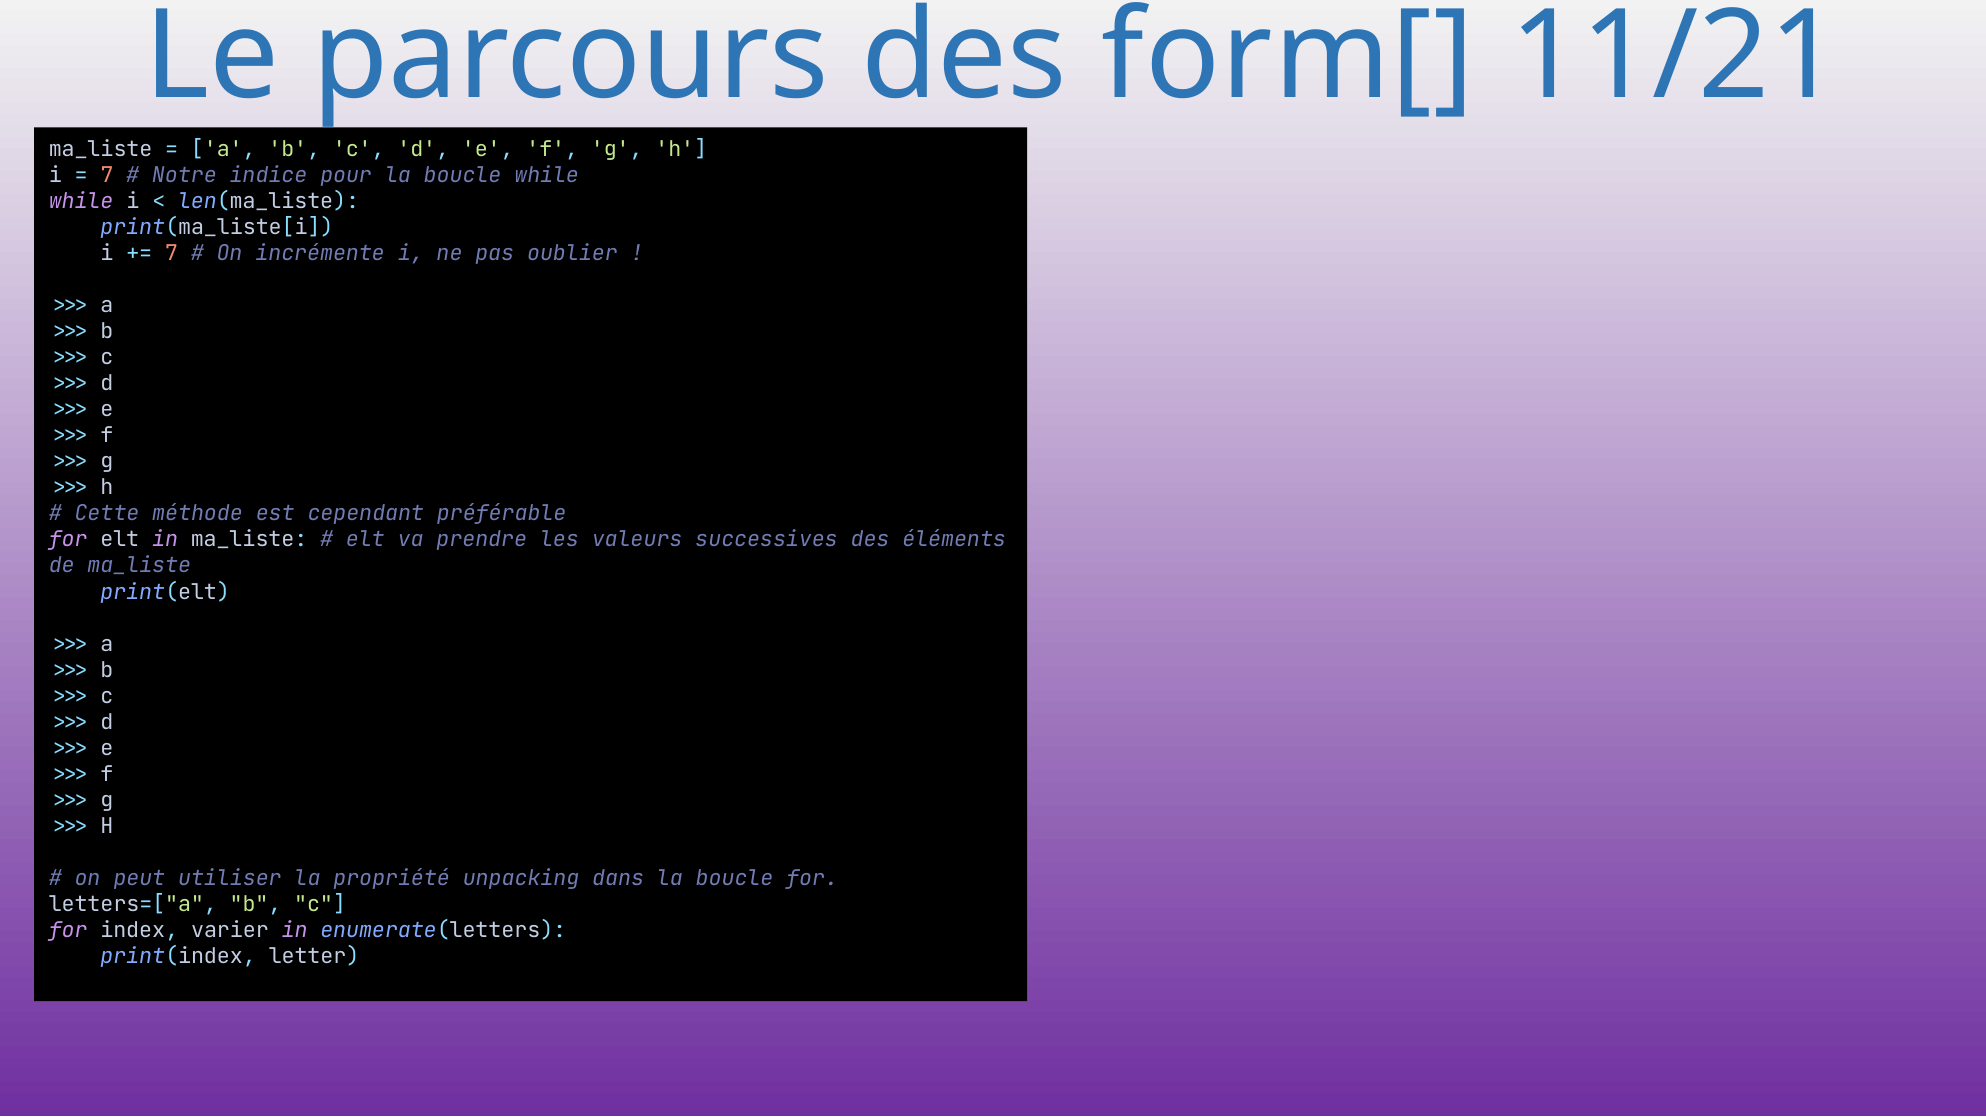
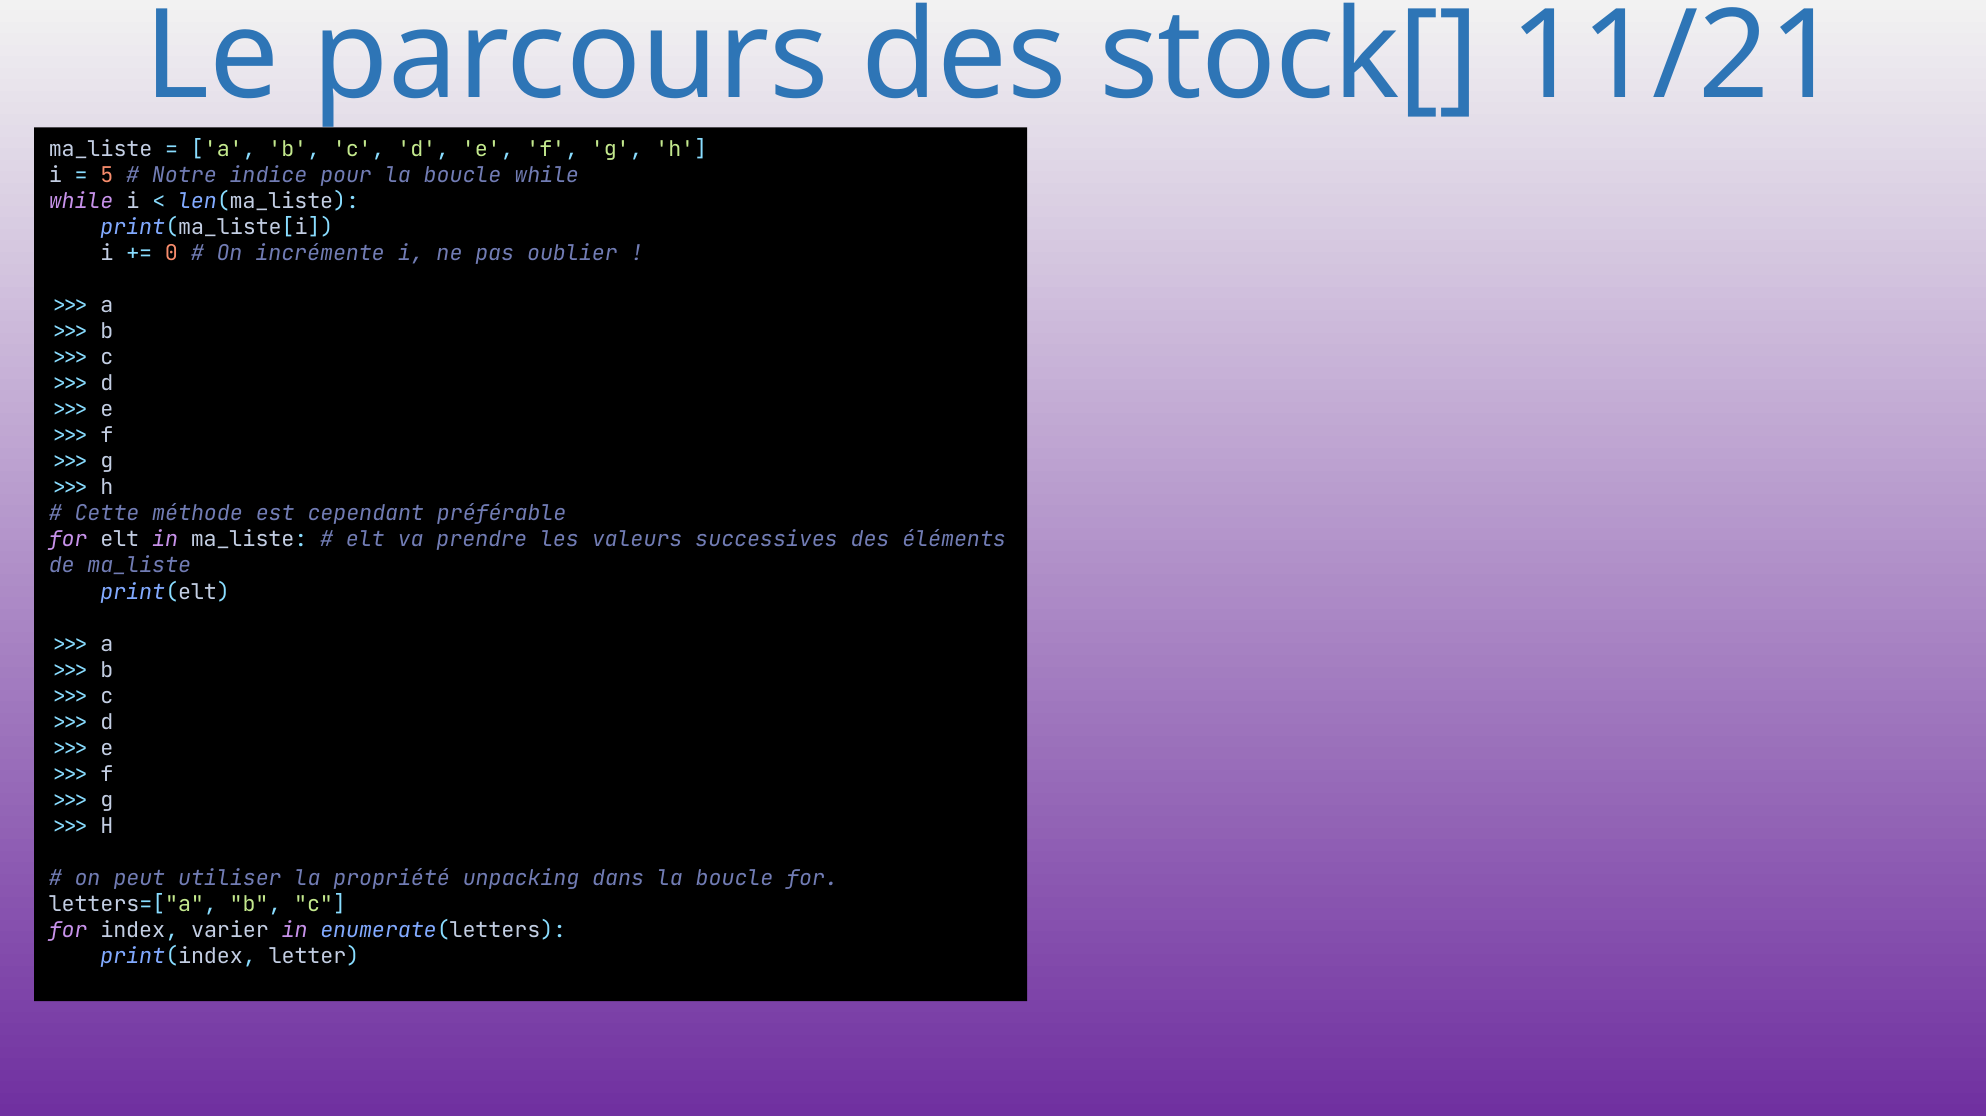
form[: form[ -> stock[ (1289, 57)
7: 7 -> 5 (107, 175)
7: 7 -> 0 (171, 253)
